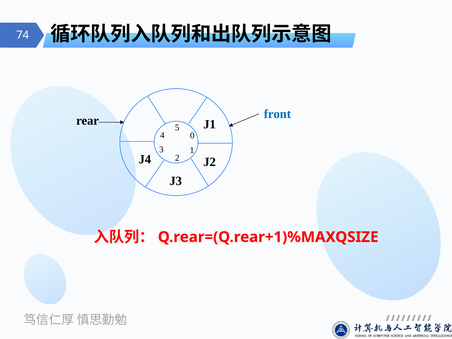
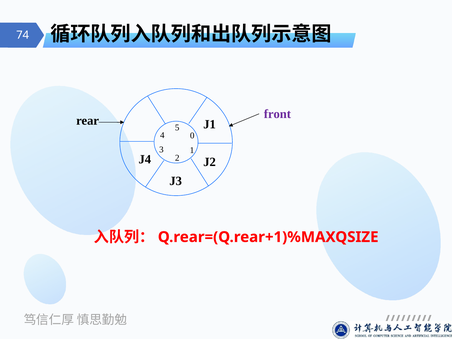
front colour: blue -> purple (277, 114)
